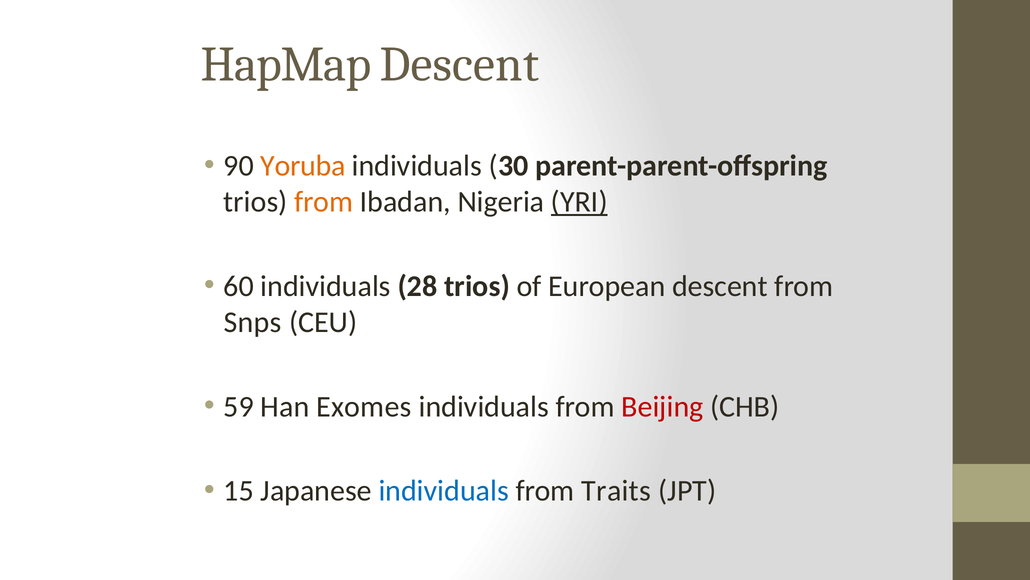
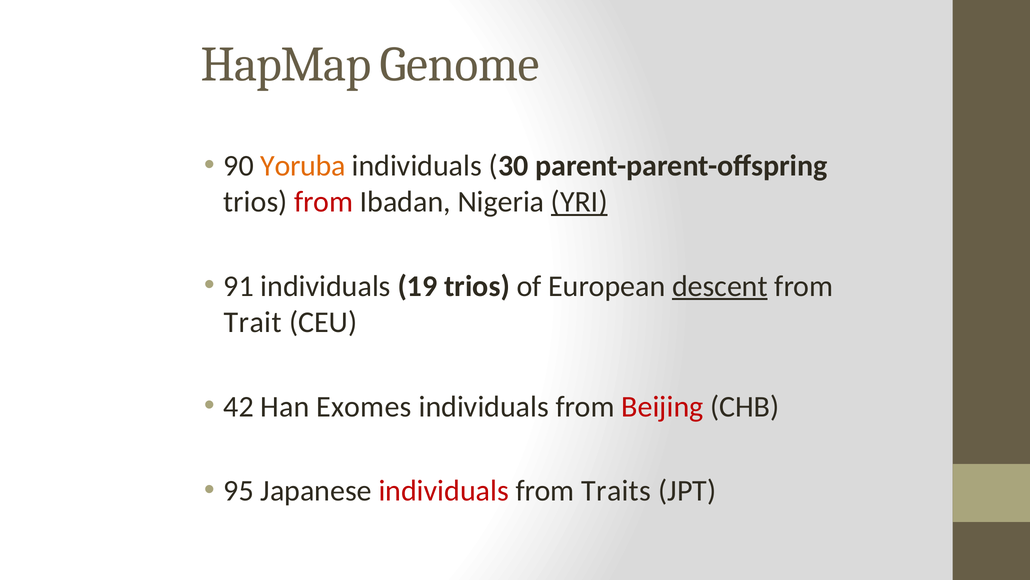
HapMap Descent: Descent -> Genome (460, 65)
from colour: orange -> red (324, 202)
60: 60 -> 91 (239, 286)
28: 28 -> 19 (417, 286)
descent underline: none -> present (720, 286)
Snps: Snps -> Trait (253, 322)
59: 59 -> 42 (239, 406)
15: 15 -> 95 (239, 490)
individuals colour: blue -> red (444, 490)
